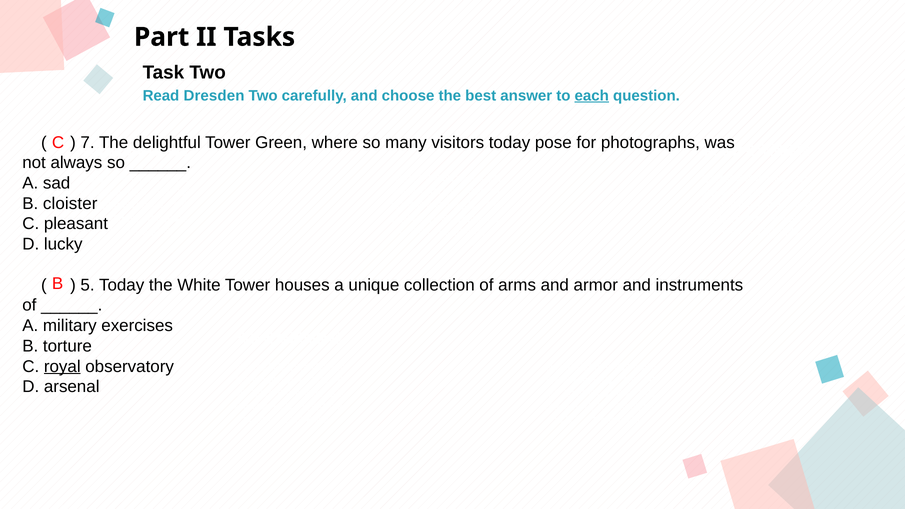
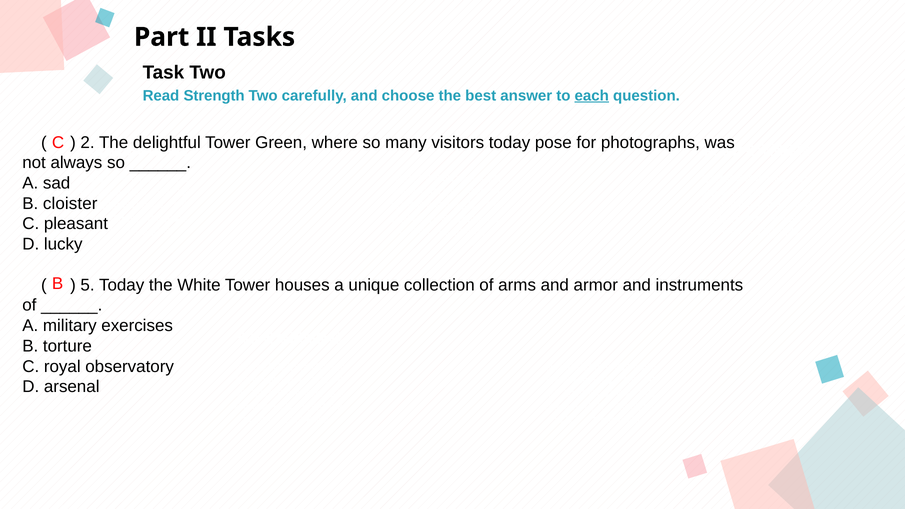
Dresden: Dresden -> Strength (214, 96)
7: 7 -> 2 (88, 142)
royal underline: present -> none (62, 366)
